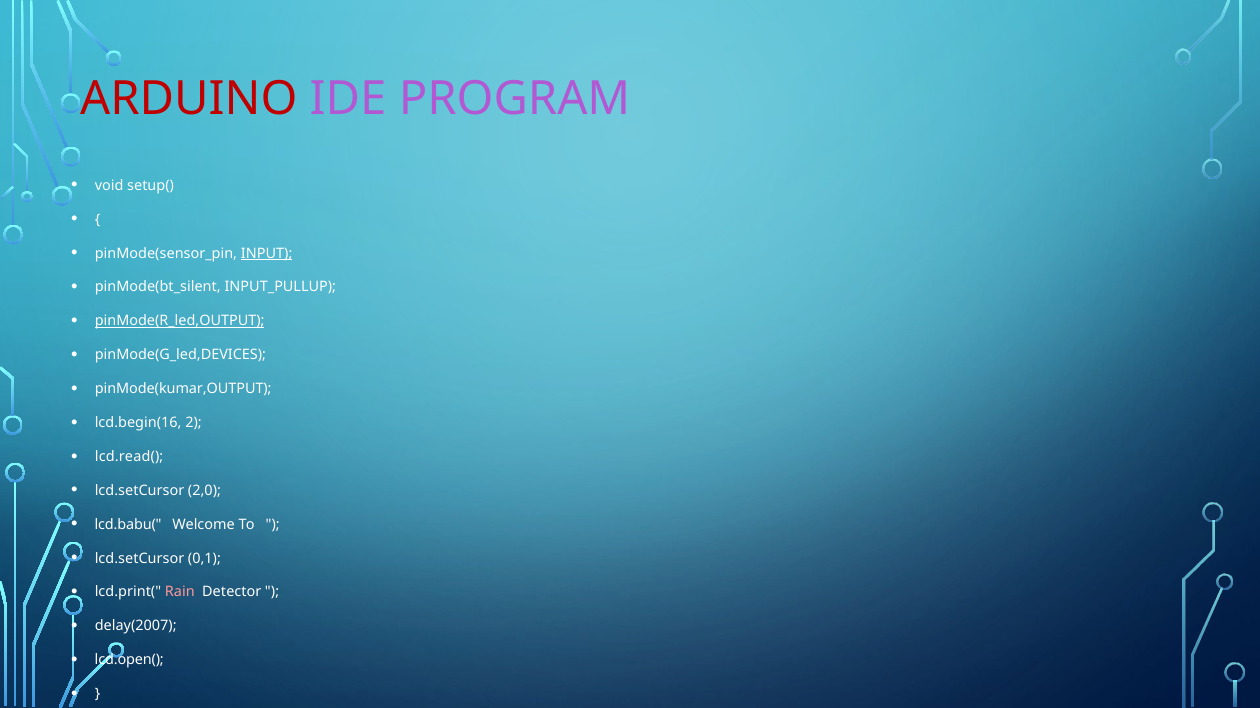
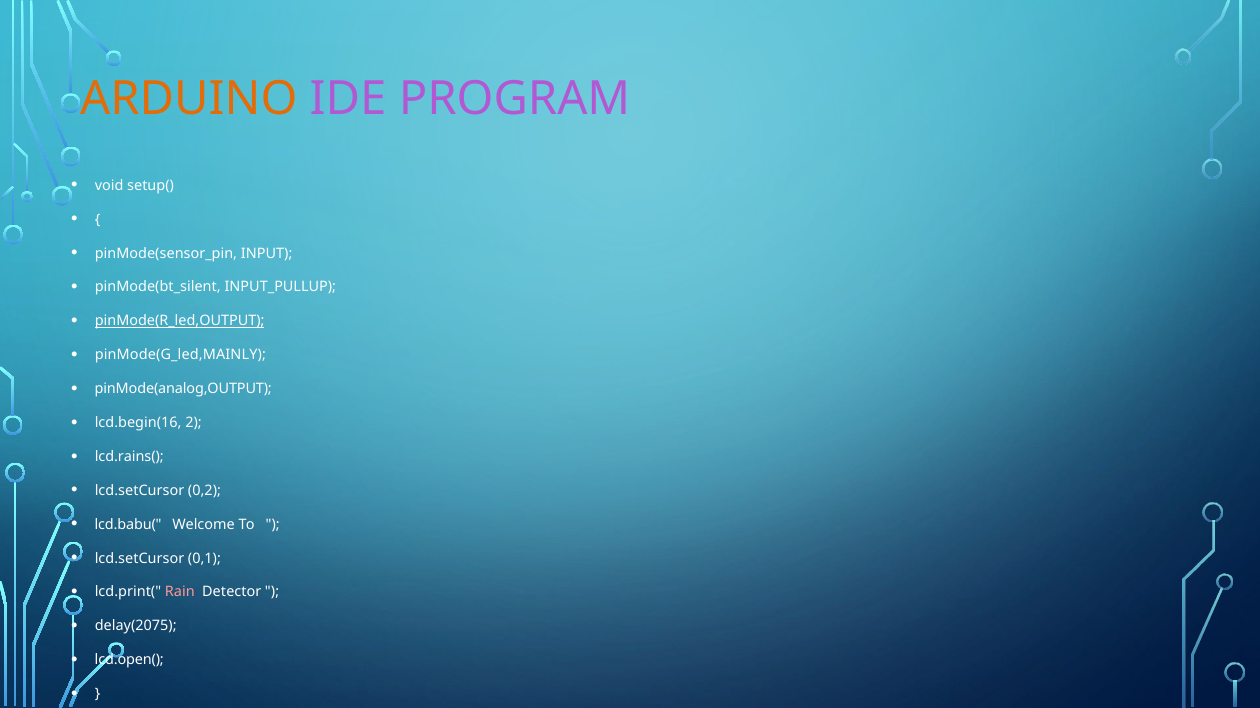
ARDUINO colour: red -> orange (189, 99)
INPUT underline: present -> none (267, 254)
pinMode(G_led,DEVICES: pinMode(G_led,DEVICES -> pinMode(G_led,MAINLY (180, 355)
pinMode(kumar,OUTPUT: pinMode(kumar,OUTPUT -> pinMode(analog,OUTPUT (183, 389)
lcd.read(: lcd.read( -> lcd.rains( (129, 457)
2,0: 2,0 -> 0,2 (204, 491)
delay(2007: delay(2007 -> delay(2075 (136, 627)
